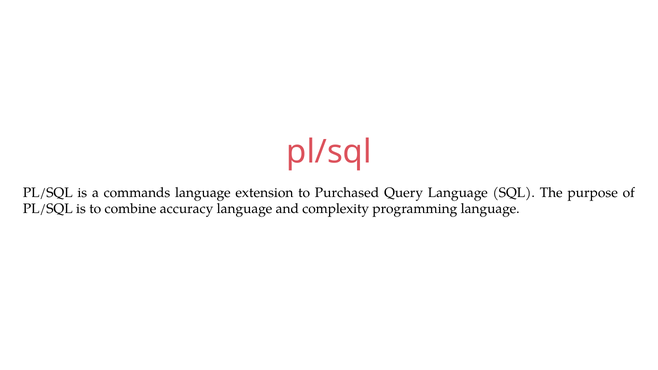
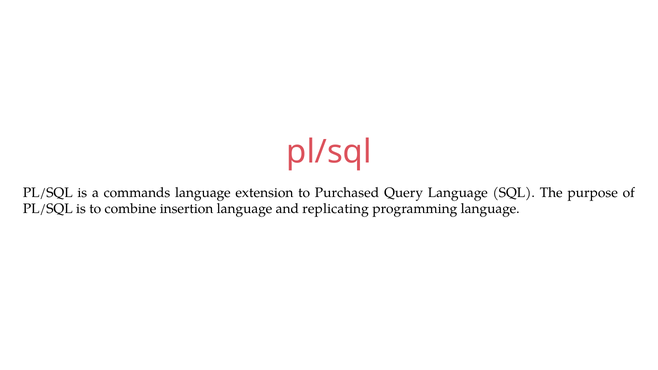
accuracy: accuracy -> insertion (187, 209)
complexity: complexity -> replicating (336, 209)
